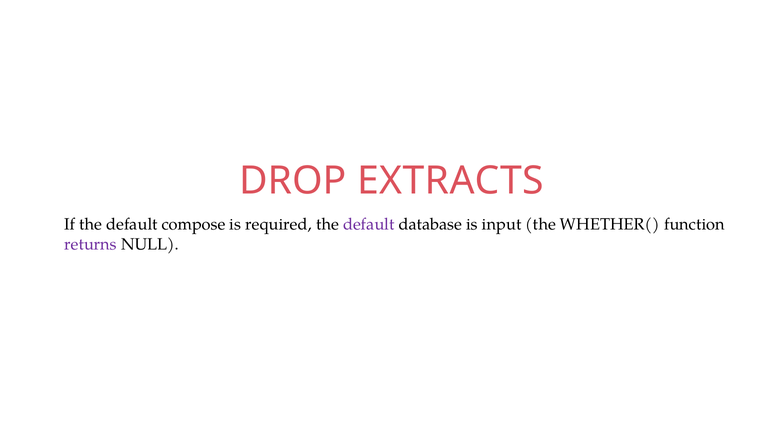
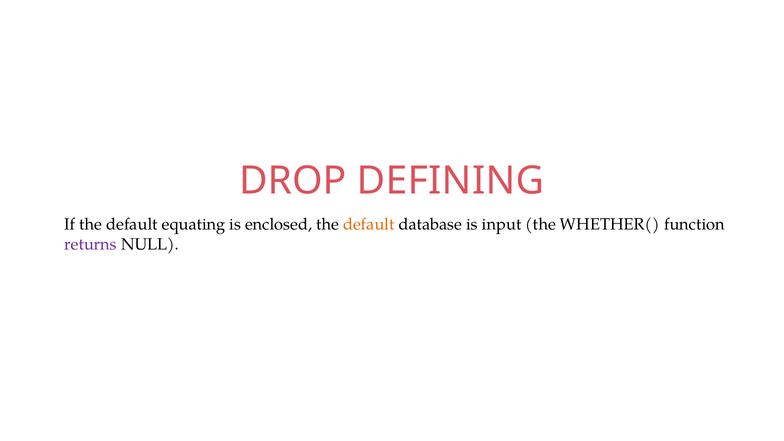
EXTRACTS: EXTRACTS -> DEFINING (450, 181)
compose: compose -> equating (194, 225)
required: required -> enclosed (279, 225)
default colour: purple -> orange (369, 225)
